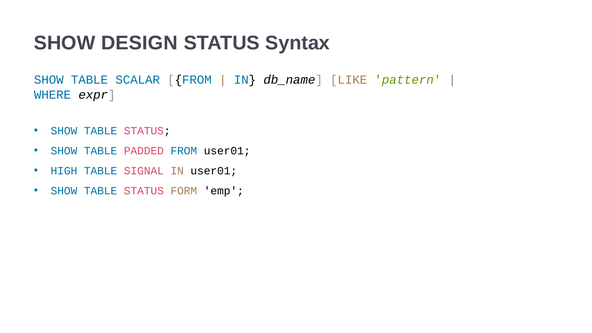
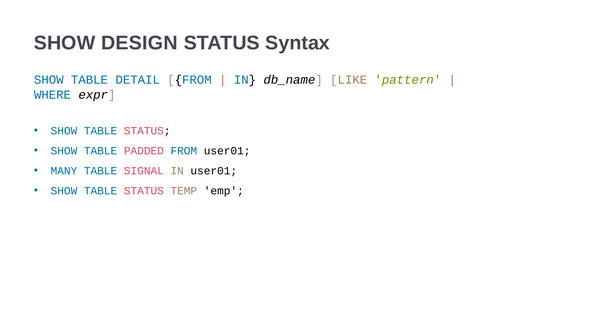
SCALAR: SCALAR -> DETAIL (138, 80)
HIGH: HIGH -> MANY (64, 171)
FORM: FORM -> TEMP (184, 191)
